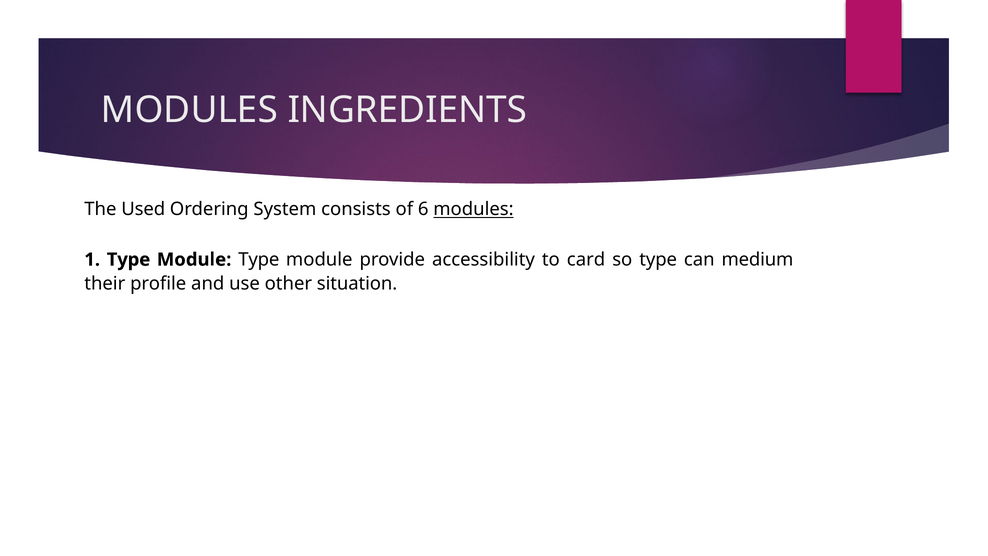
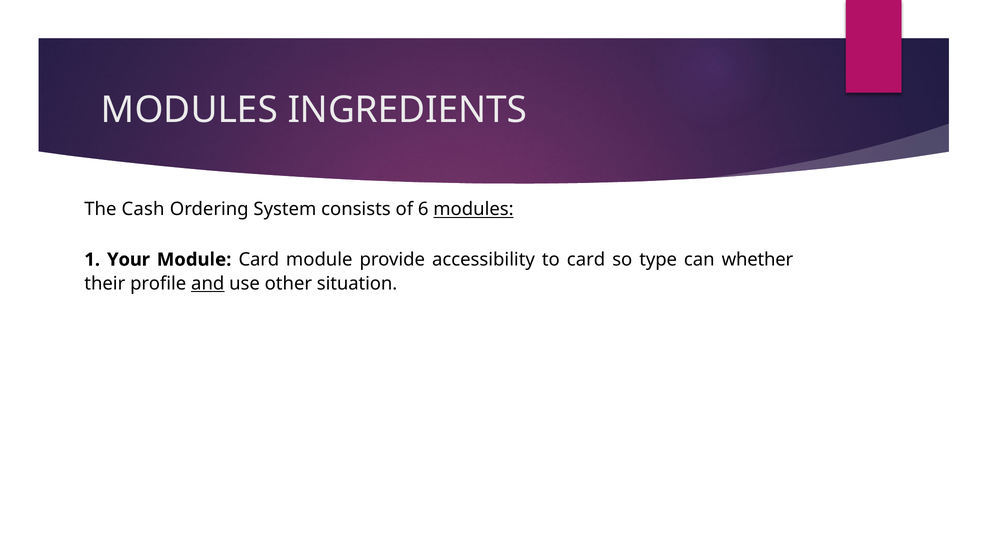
Used: Used -> Cash (143, 209)
1 Type: Type -> Your (129, 260)
Module Type: Type -> Card (259, 260)
medium: medium -> whether (757, 260)
and underline: none -> present (208, 283)
